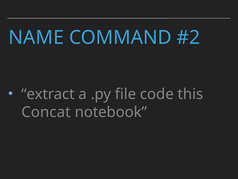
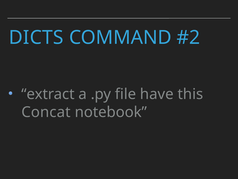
NAME: NAME -> DICTS (36, 37)
code: code -> have (157, 94)
